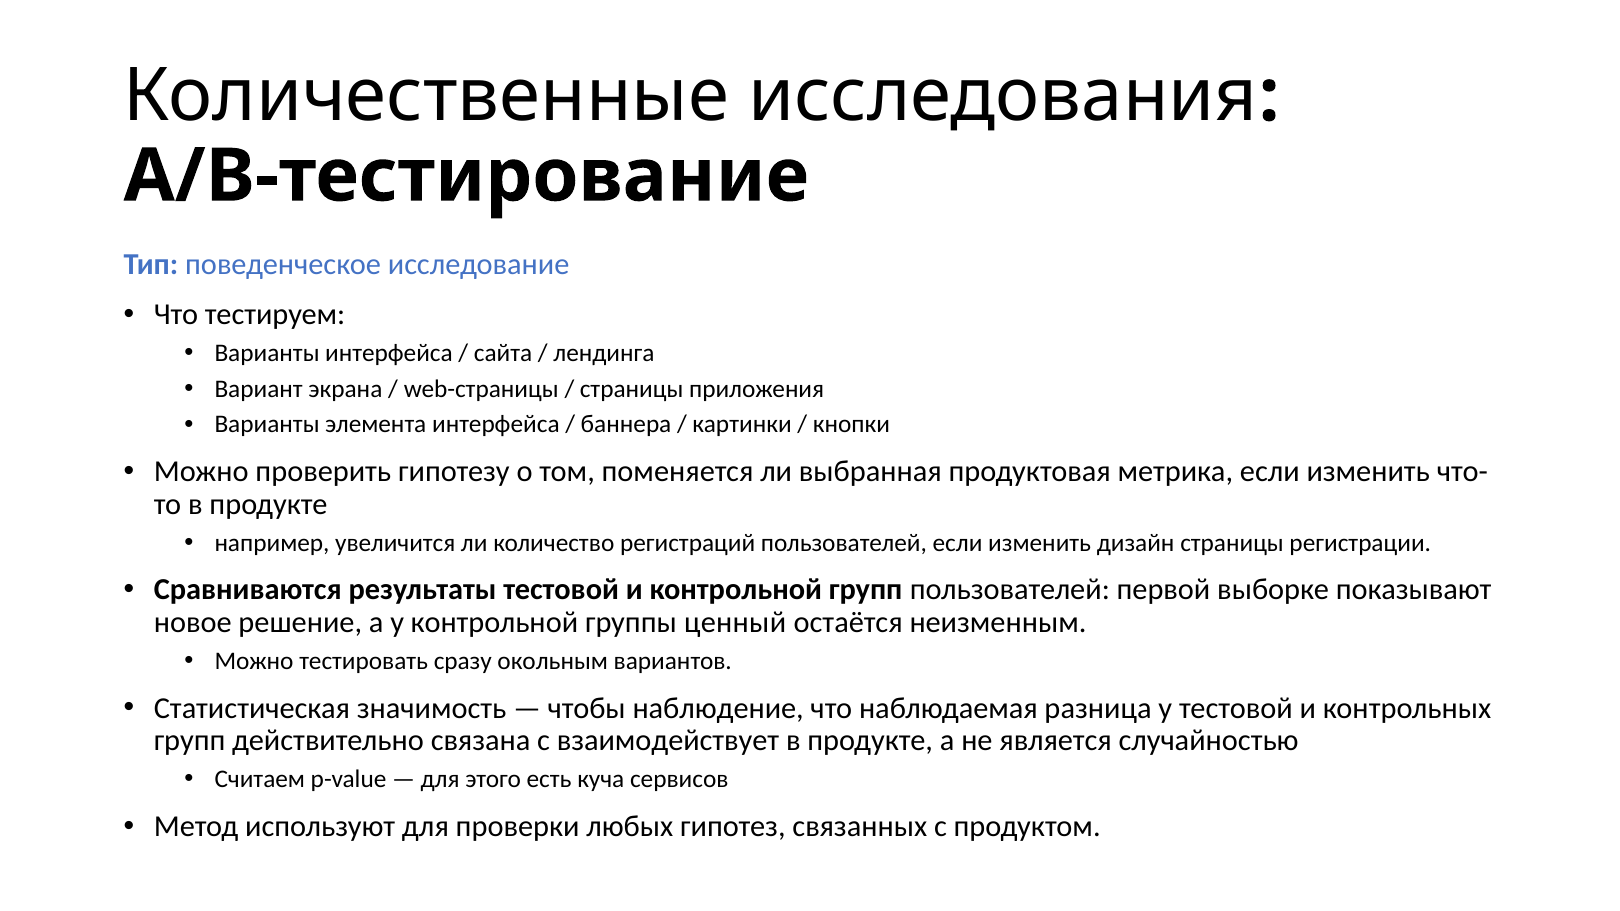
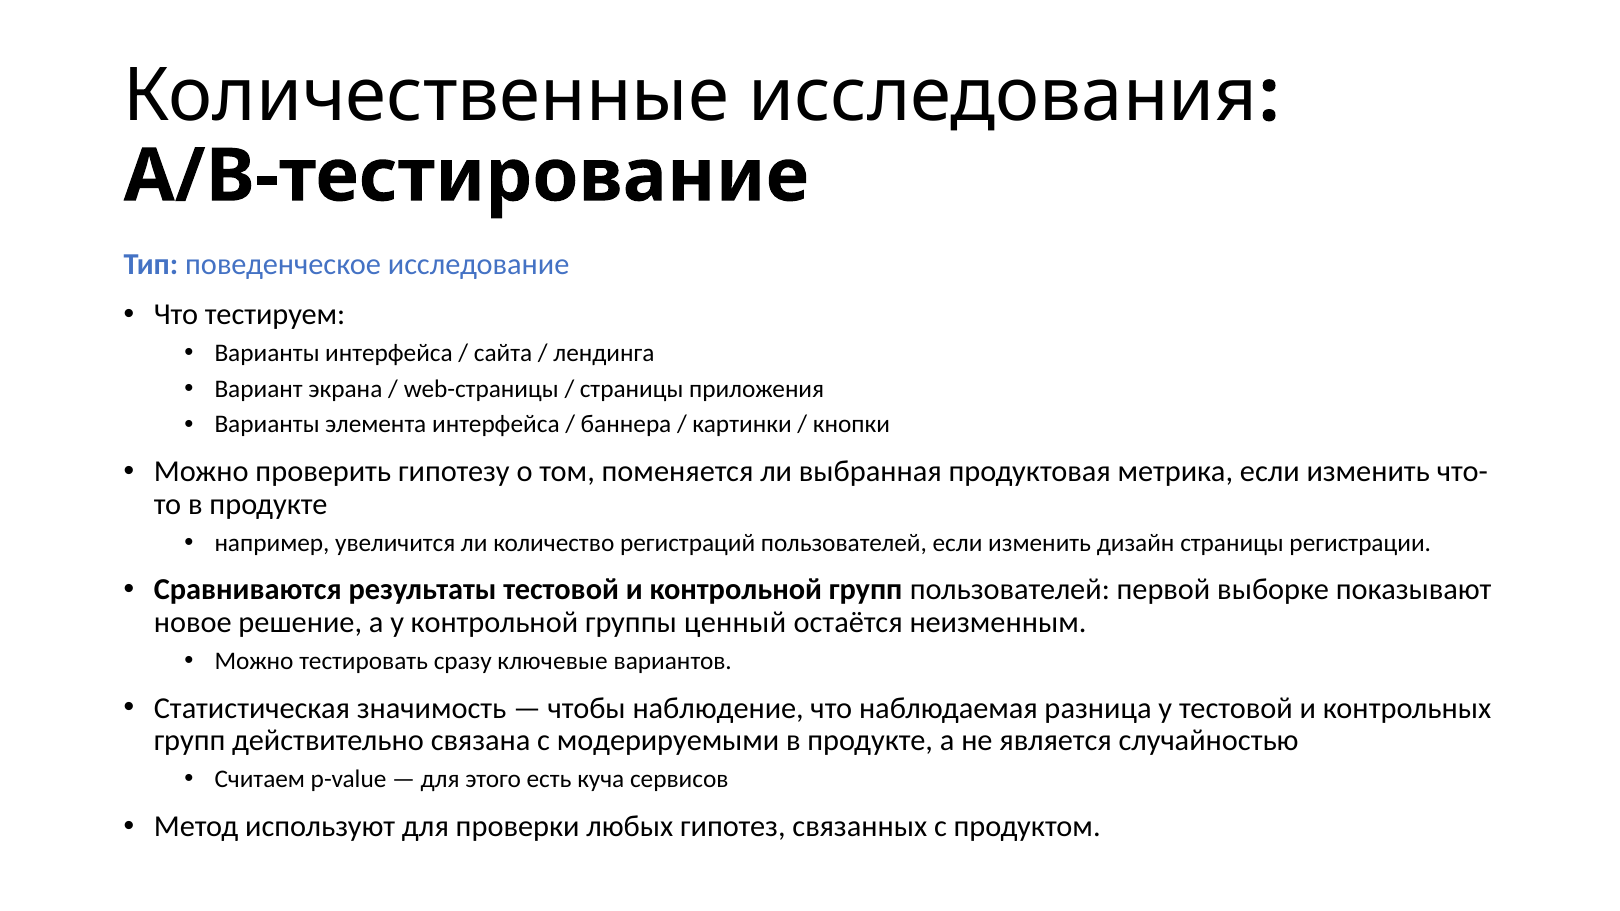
окольным: окольным -> ключевые (553, 661)
взаимодействует: взаимодействует -> модерируемыми (668, 741)
